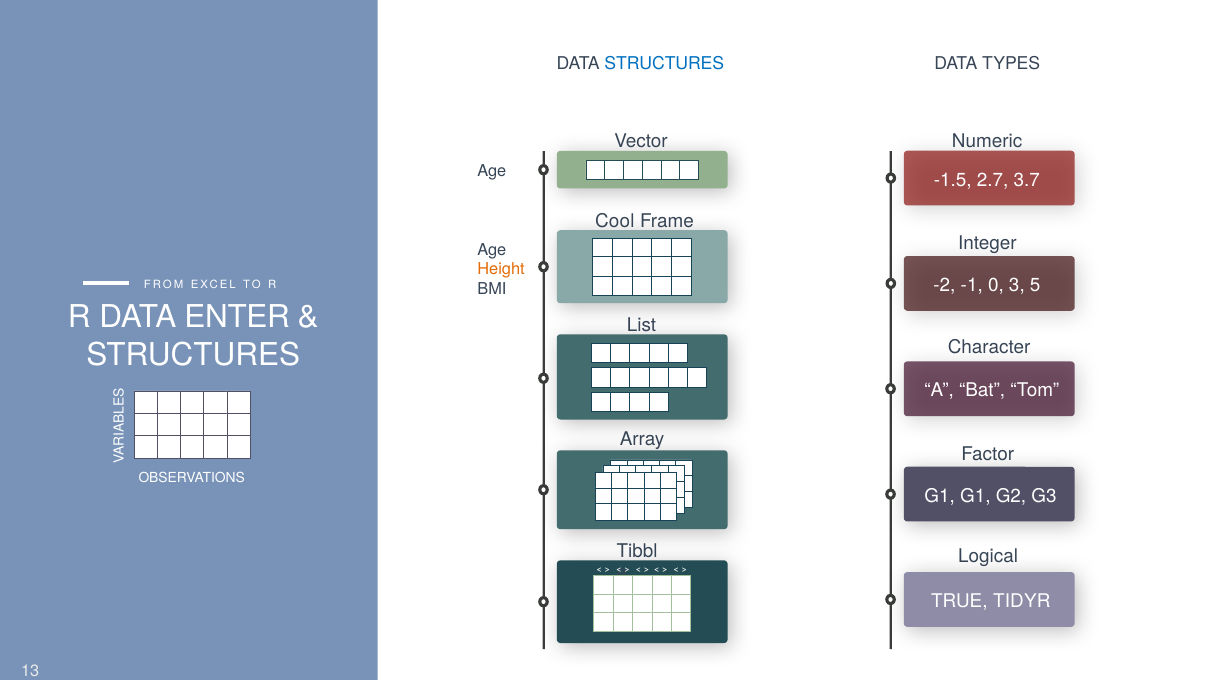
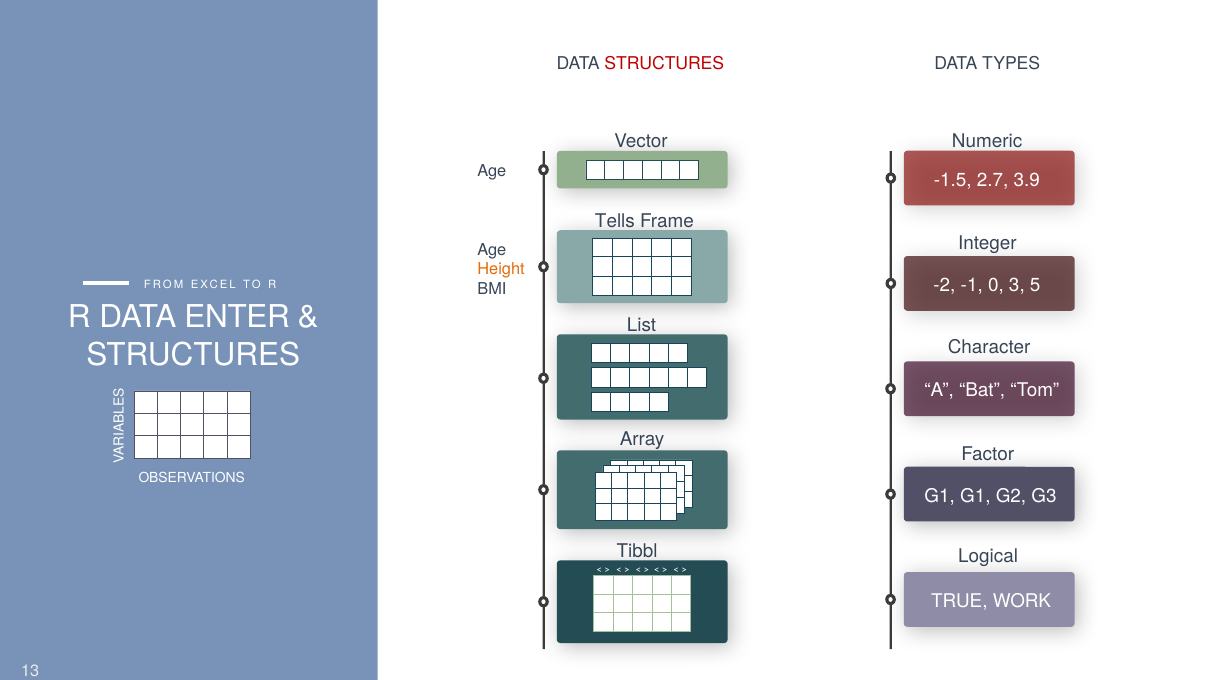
STRUCTURES colour: blue -> red (664, 64)
3.7: 3.7 -> 3.9 (1027, 180)
Cool: Cool -> Tells (615, 221)
TIDYR: TIDYR -> WORK (1022, 602)
